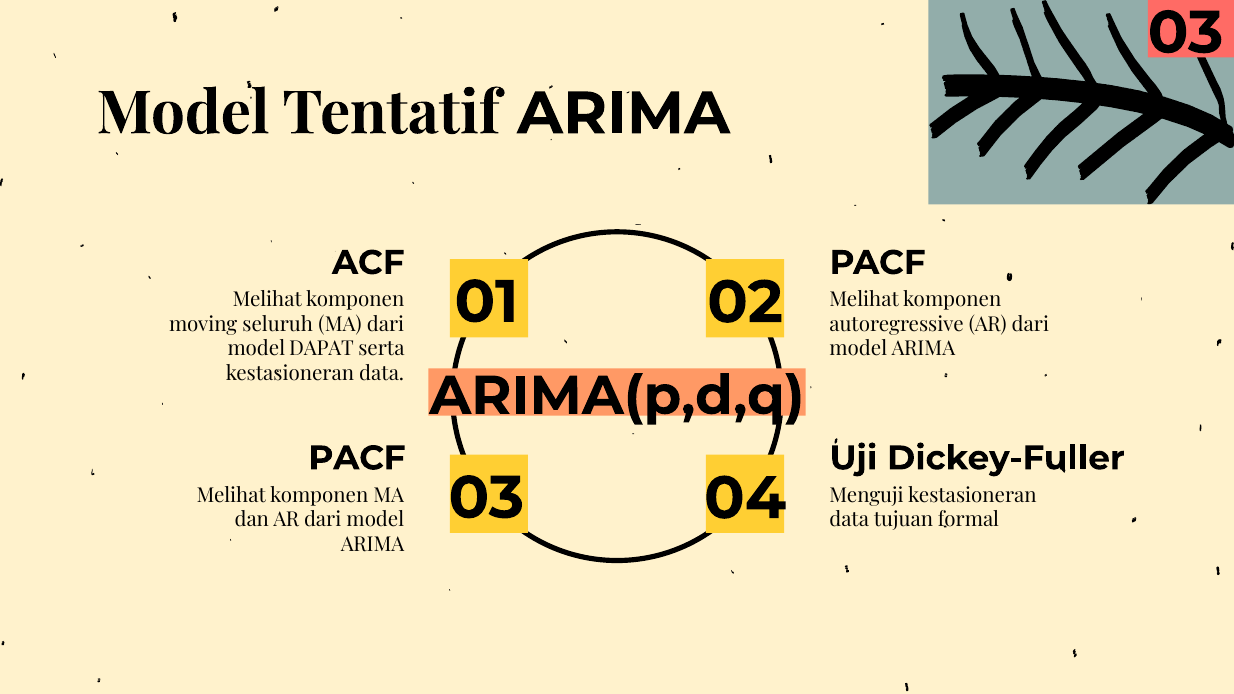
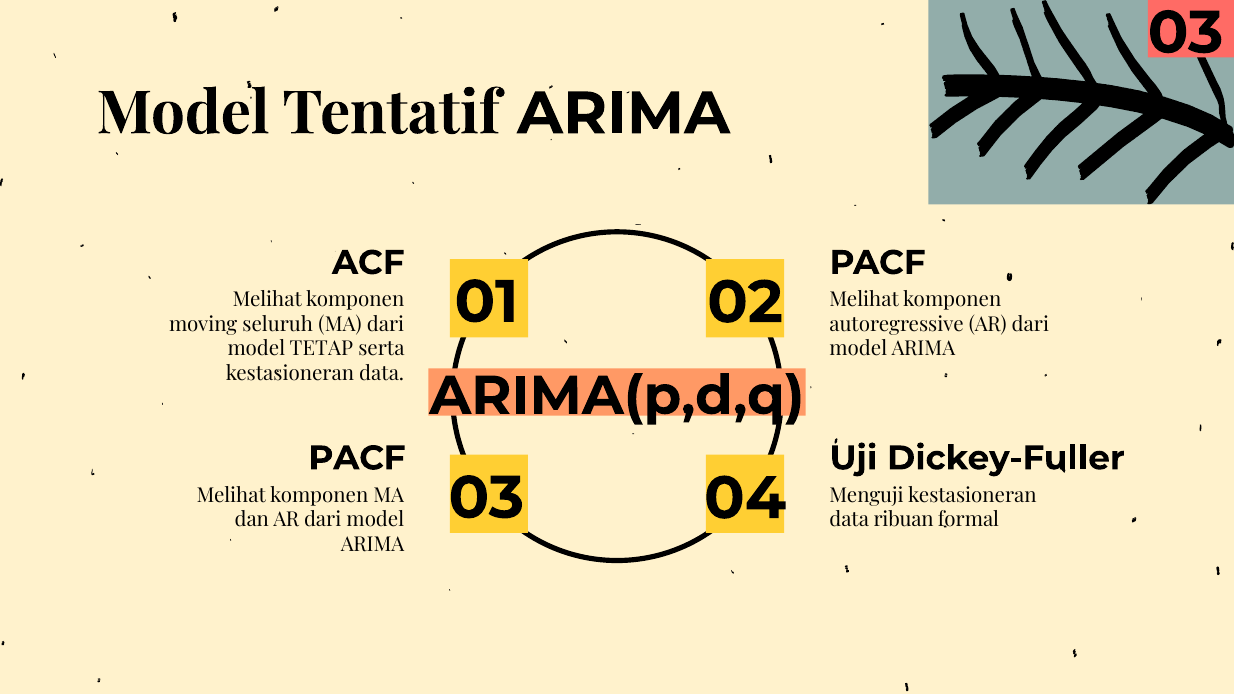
DAPAT: DAPAT -> TETAP (321, 349)
tujuan: tujuan -> ribuan (904, 520)
